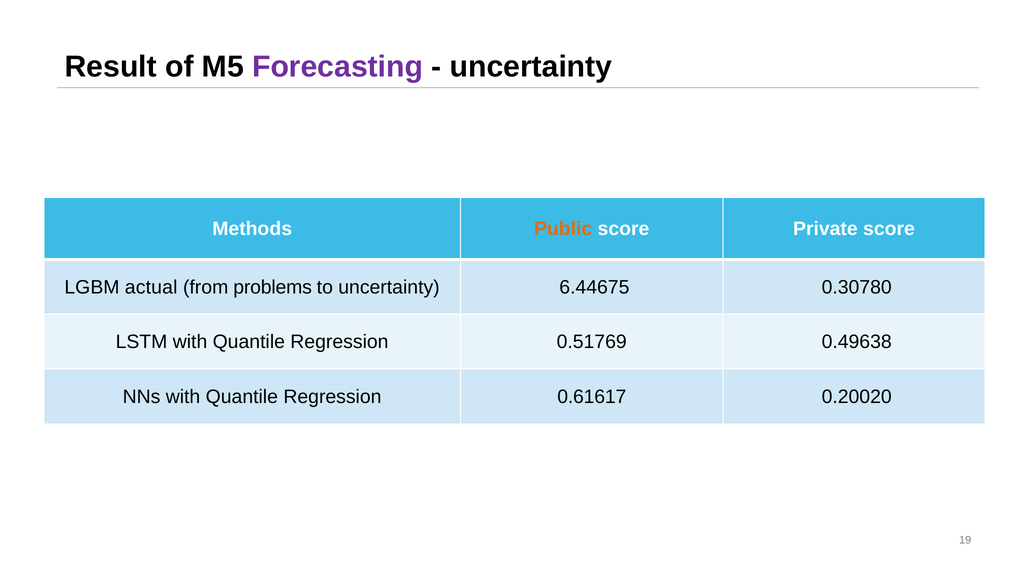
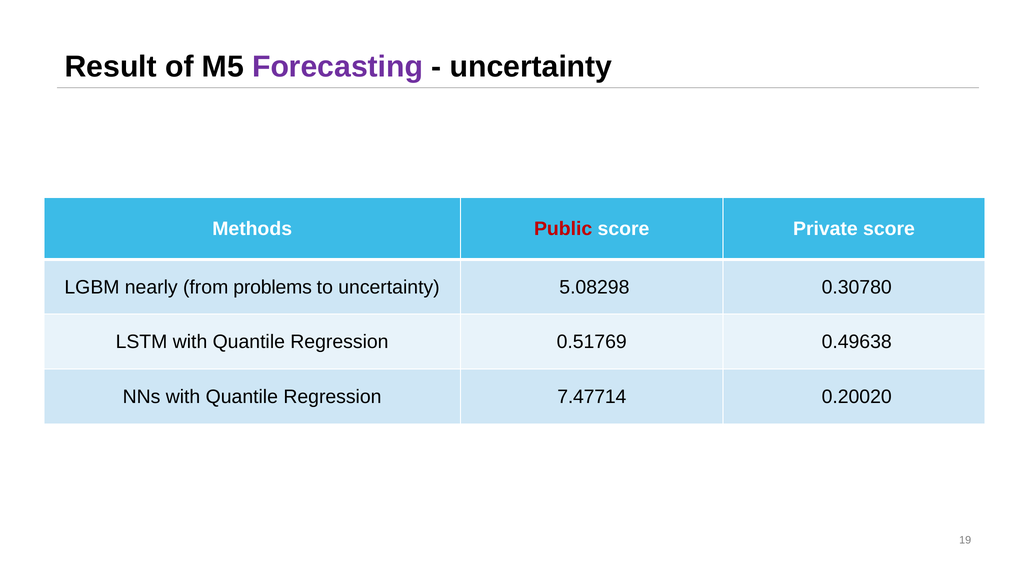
Public colour: orange -> red (563, 229)
actual: actual -> nearly (151, 287)
6.44675: 6.44675 -> 5.08298 (594, 287)
0.61617: 0.61617 -> 7.47714 (592, 397)
